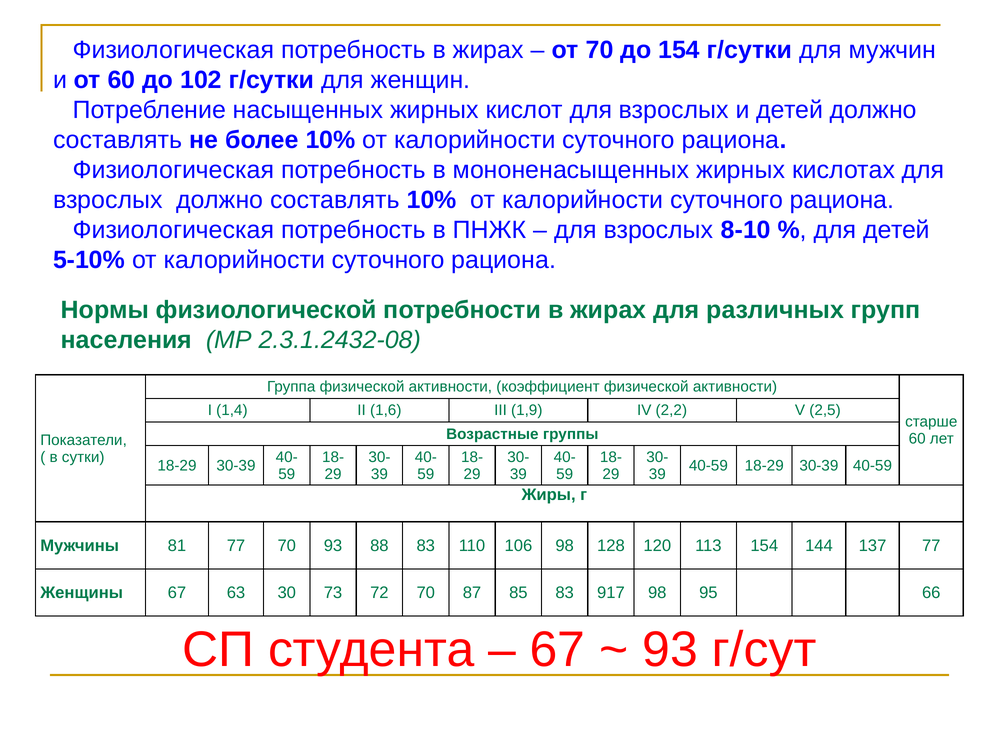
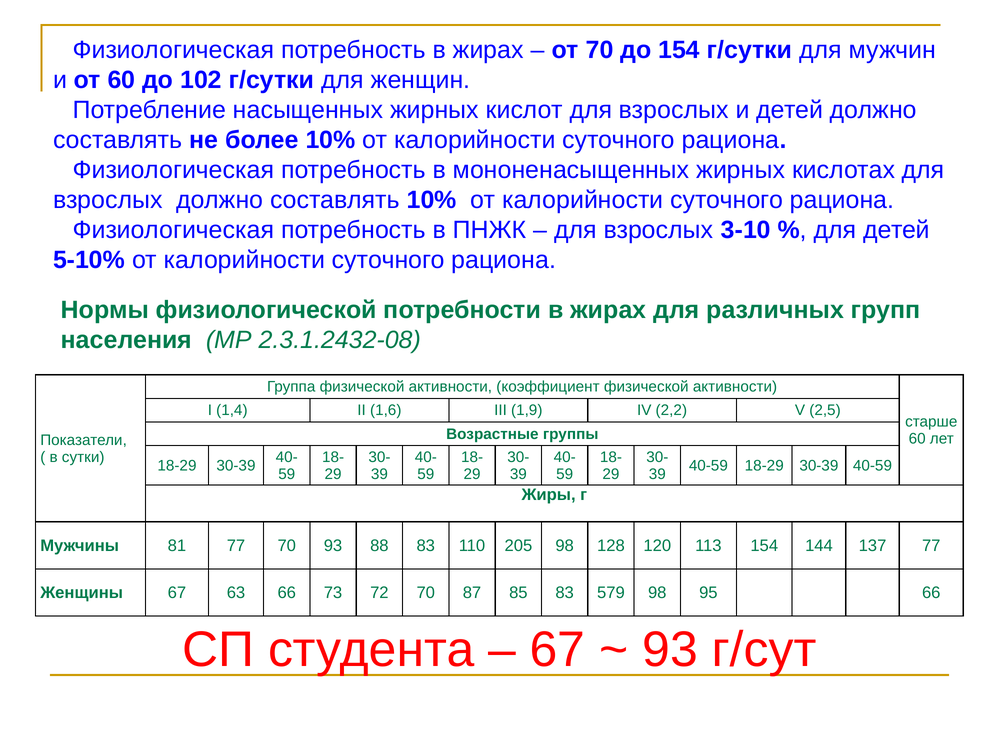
8-10: 8-10 -> 3-10 (746, 230)
106: 106 -> 205 (518, 545)
63 30: 30 -> 66 (287, 592)
917: 917 -> 579 (611, 592)
